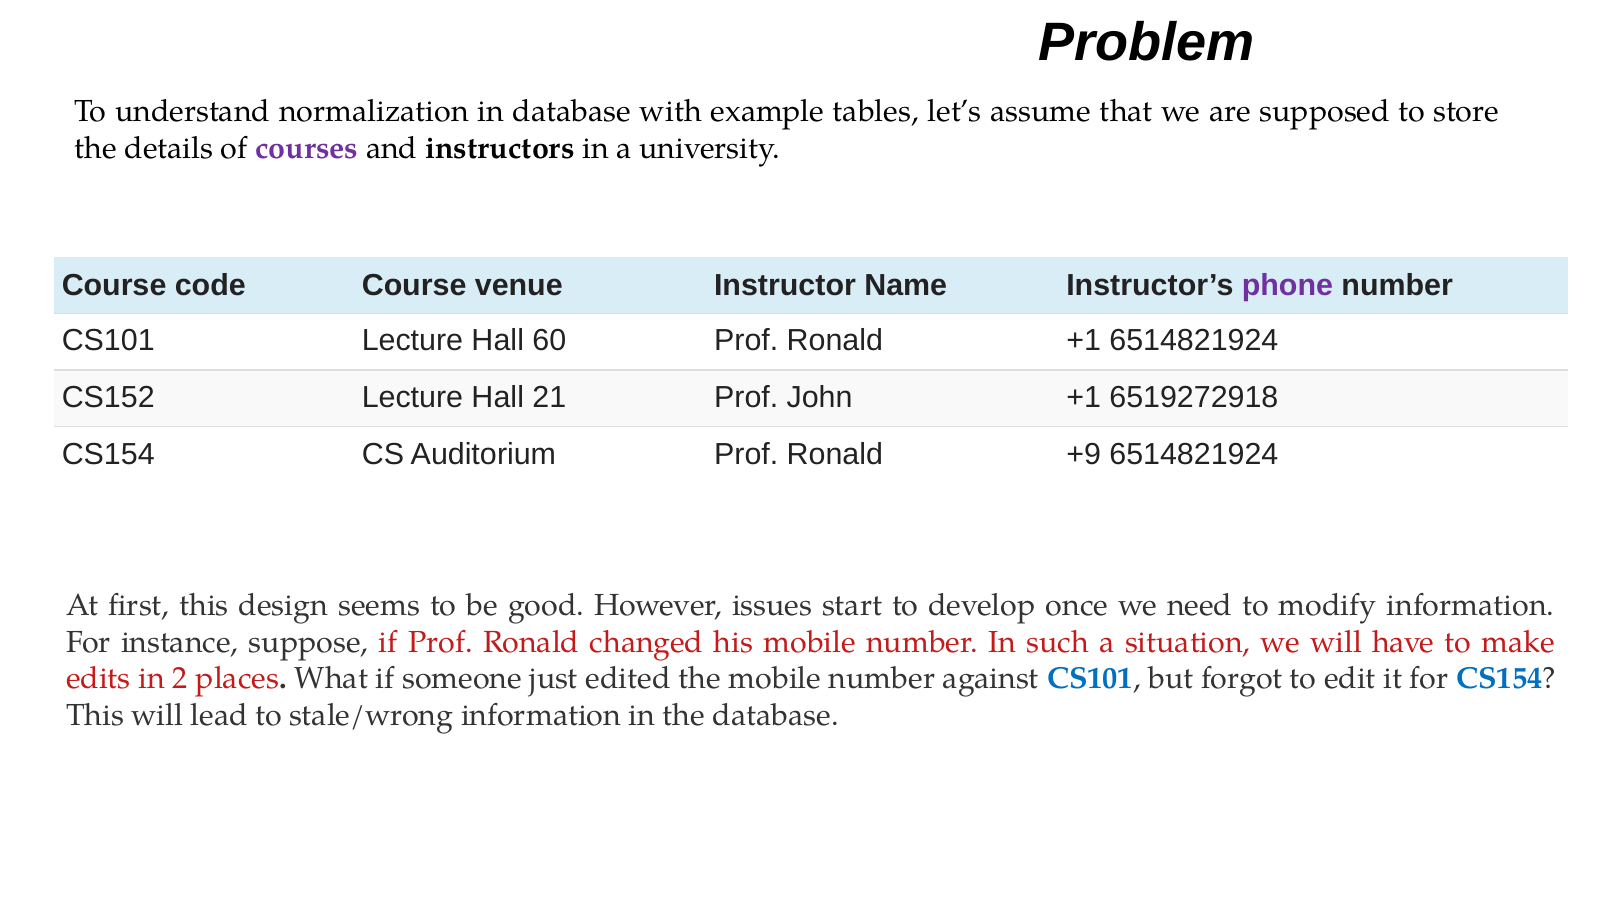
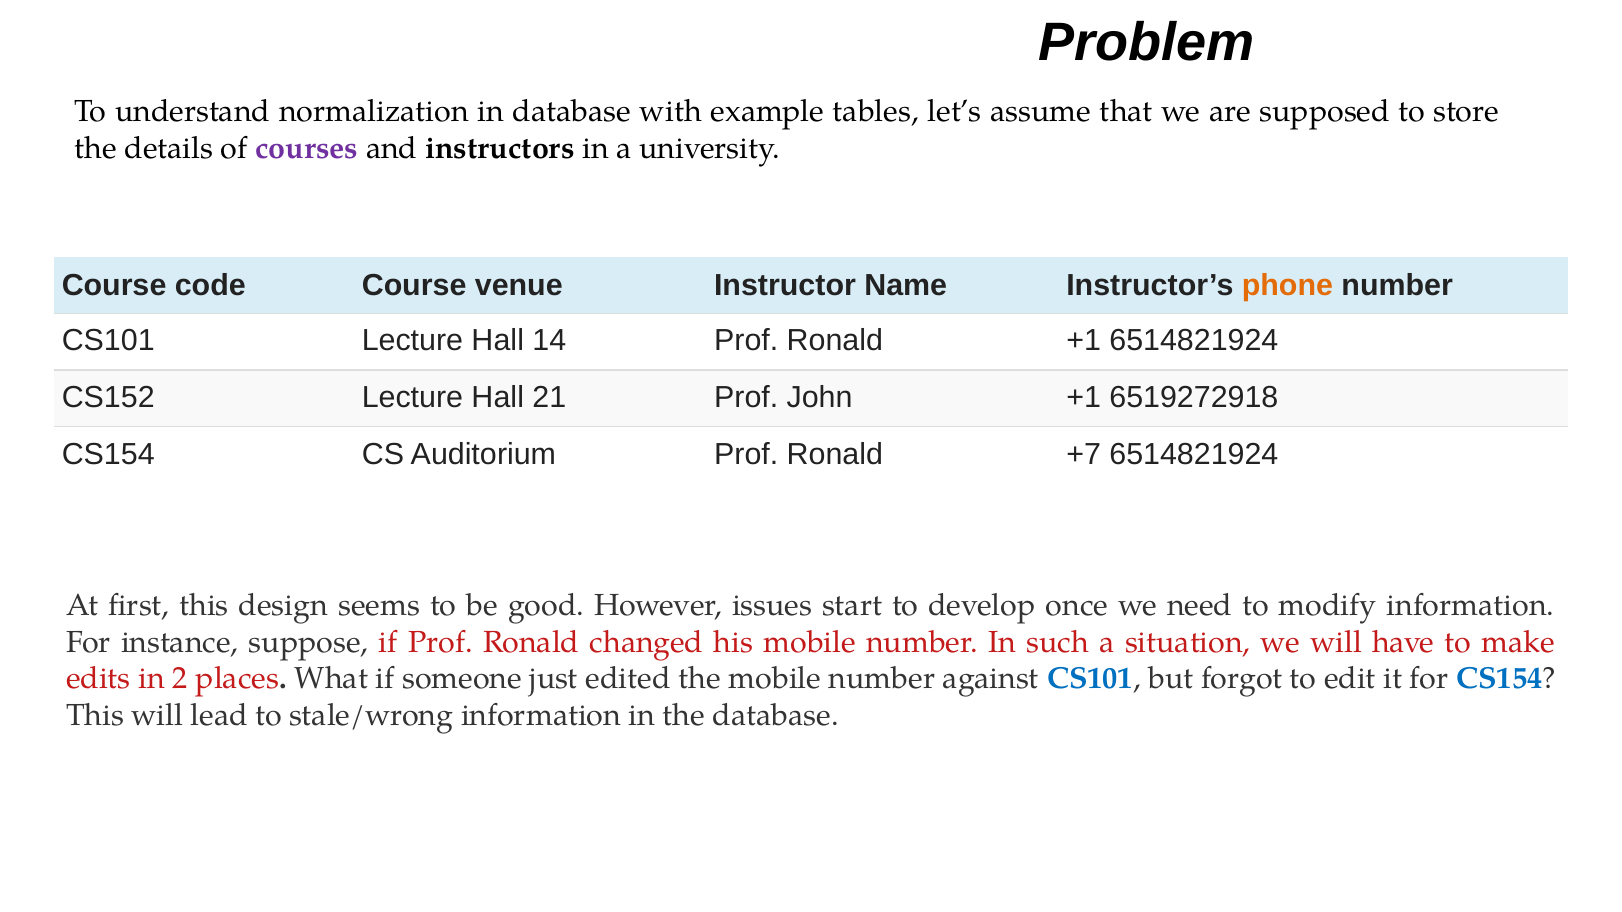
phone colour: purple -> orange (1287, 286)
60: 60 -> 14 (549, 341)
+9: +9 -> +7 (1084, 455)
